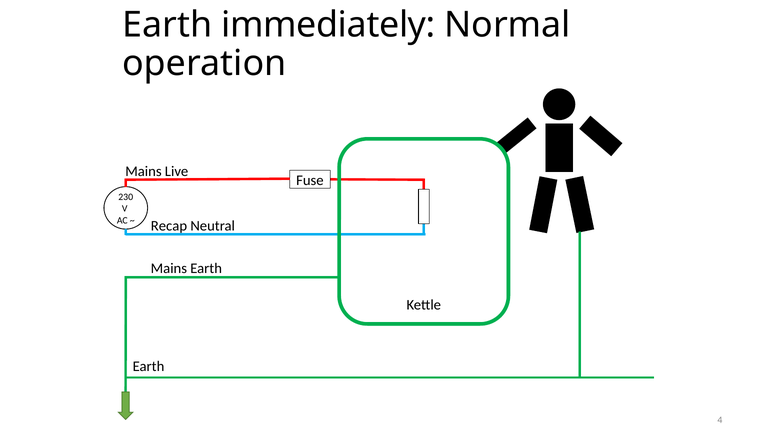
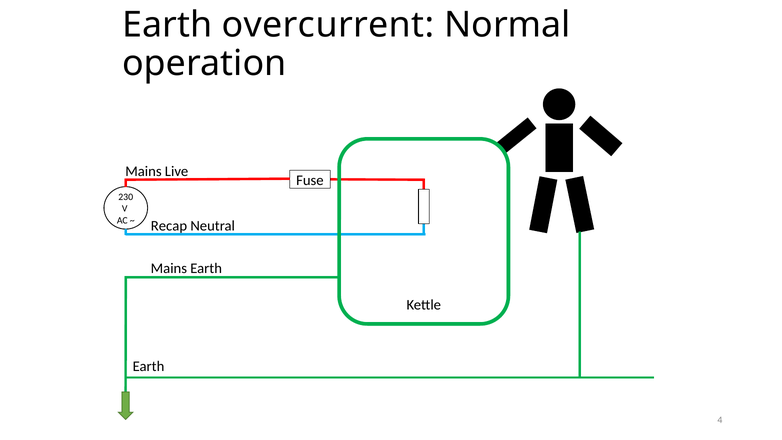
immediately: immediately -> overcurrent (328, 25)
